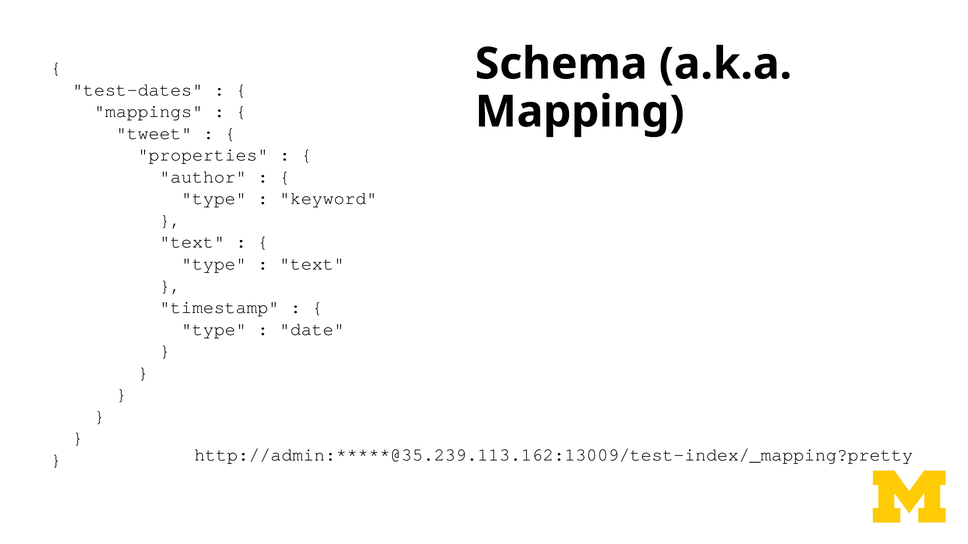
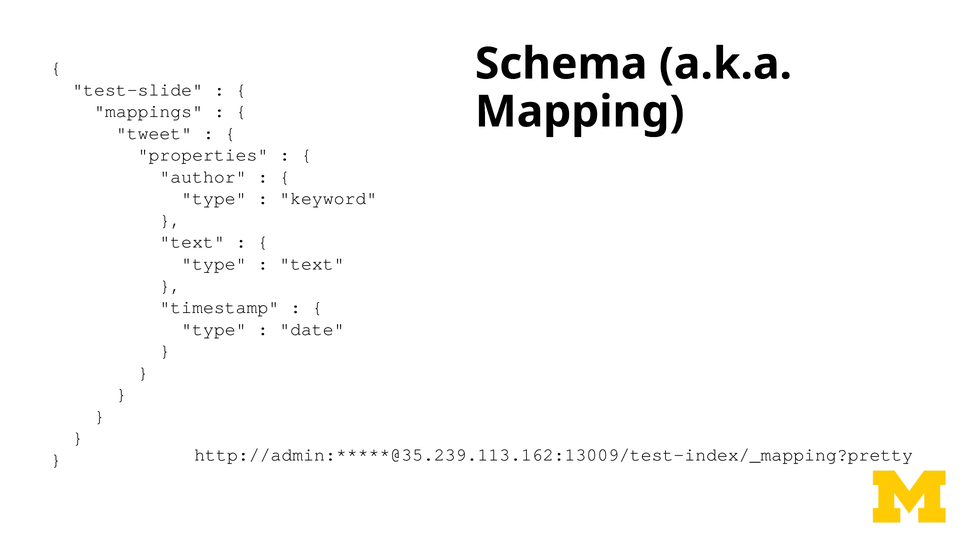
test-dates: test-dates -> test-slide (138, 90)
